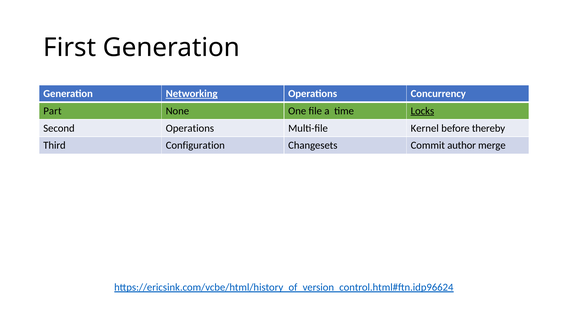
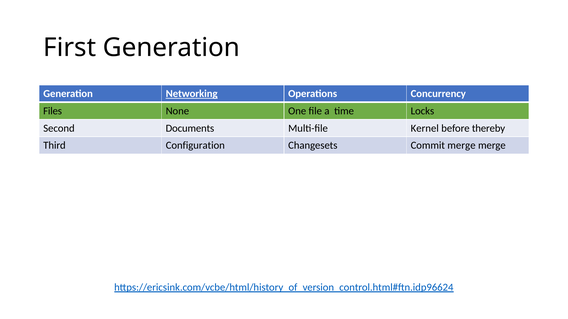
Part: Part -> Files (53, 111)
Locks underline: present -> none (422, 111)
Second Operations: Operations -> Documents (190, 128)
Commit author: author -> merge (461, 146)
